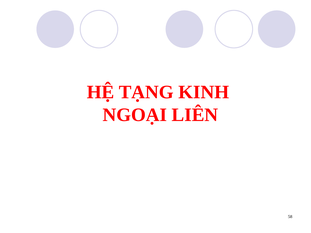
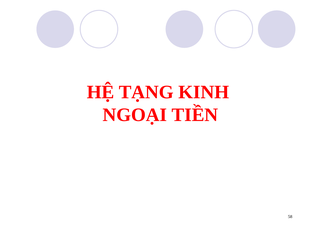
LIÊN: LIÊN -> TIỀN (195, 115)
